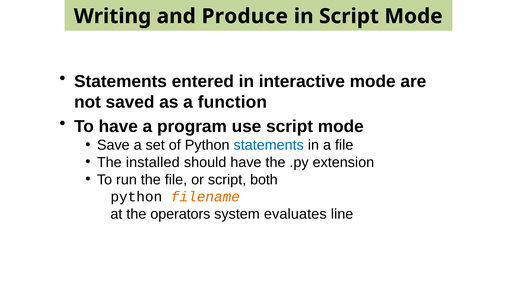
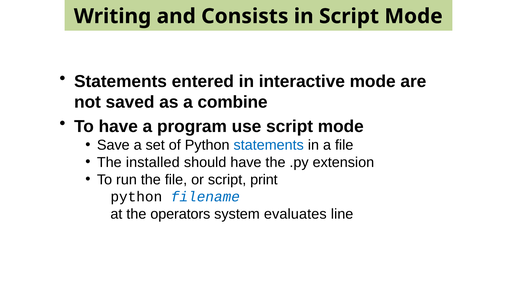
Produce: Produce -> Consists (245, 16)
function: function -> combine (233, 102)
both: both -> print (264, 180)
filename colour: orange -> blue (205, 197)
